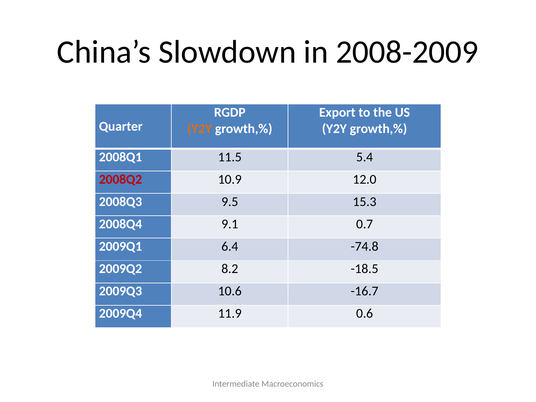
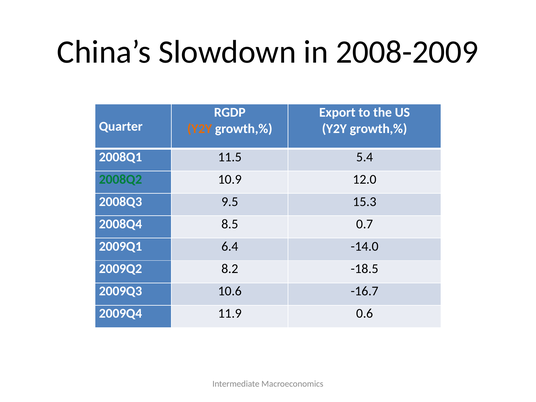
2008Q2 colour: red -> green (120, 179)
9.1: 9.1 -> 8.5 (230, 224)
-74.8: -74.8 -> -14.0 (365, 246)
